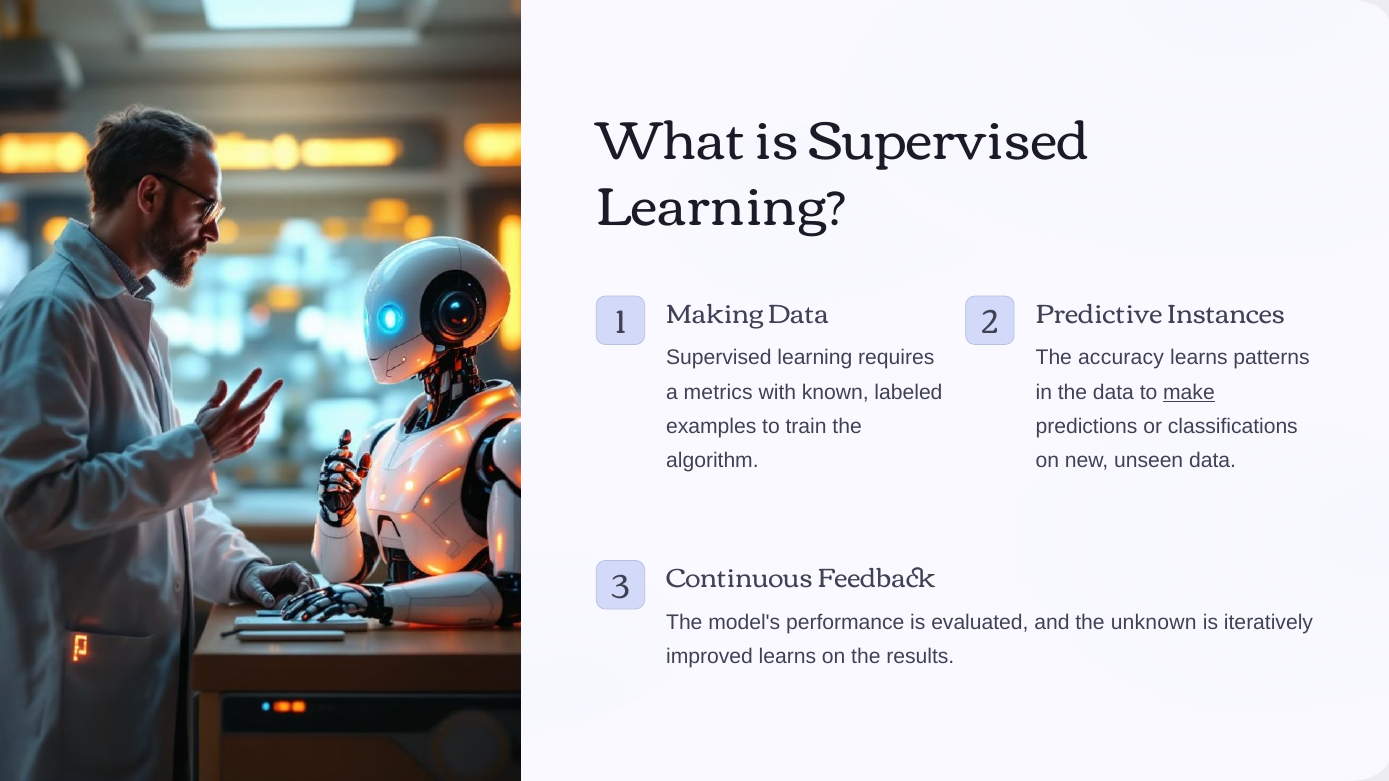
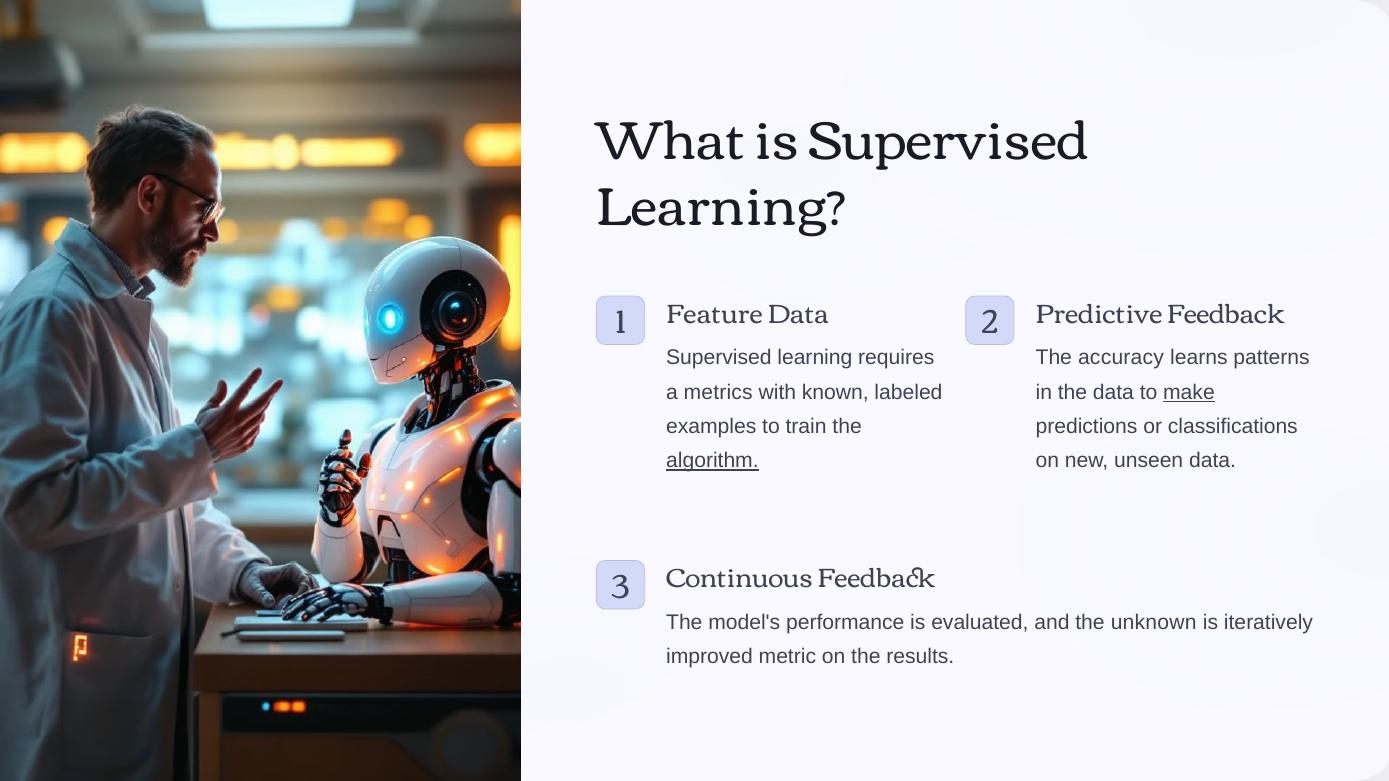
Making: Making -> Feature (714, 315)
Predictive Instances: Instances -> Feedback (1226, 315)
algorithm underline: none -> present (712, 461)
improved learns: learns -> metric (787, 657)
